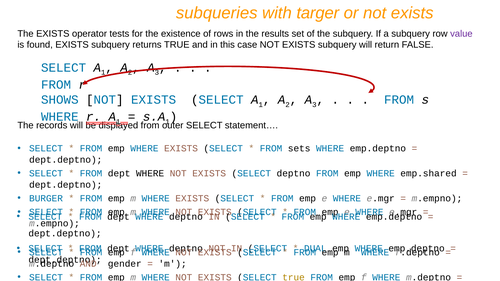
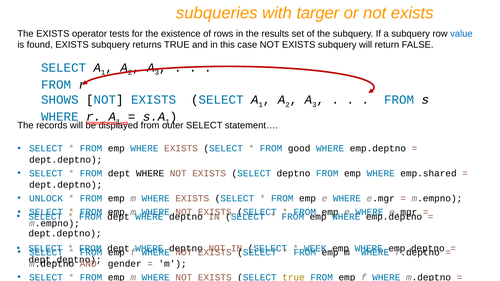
value colour: purple -> blue (461, 34)
sets: sets -> good (299, 149)
BURGER: BURGER -> UNLOCK (46, 199)
DUAL: DUAL -> WEEK (315, 249)
